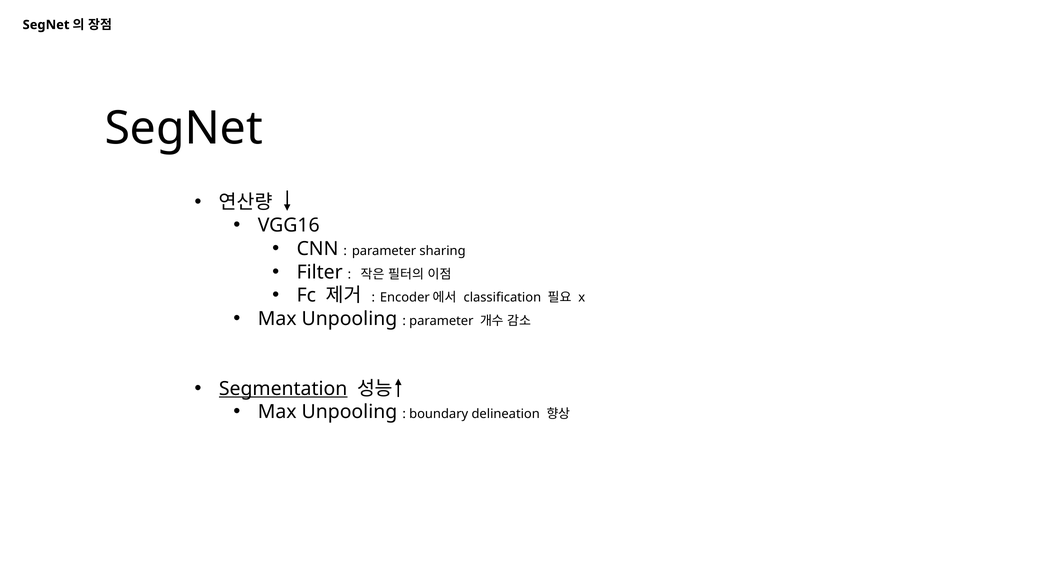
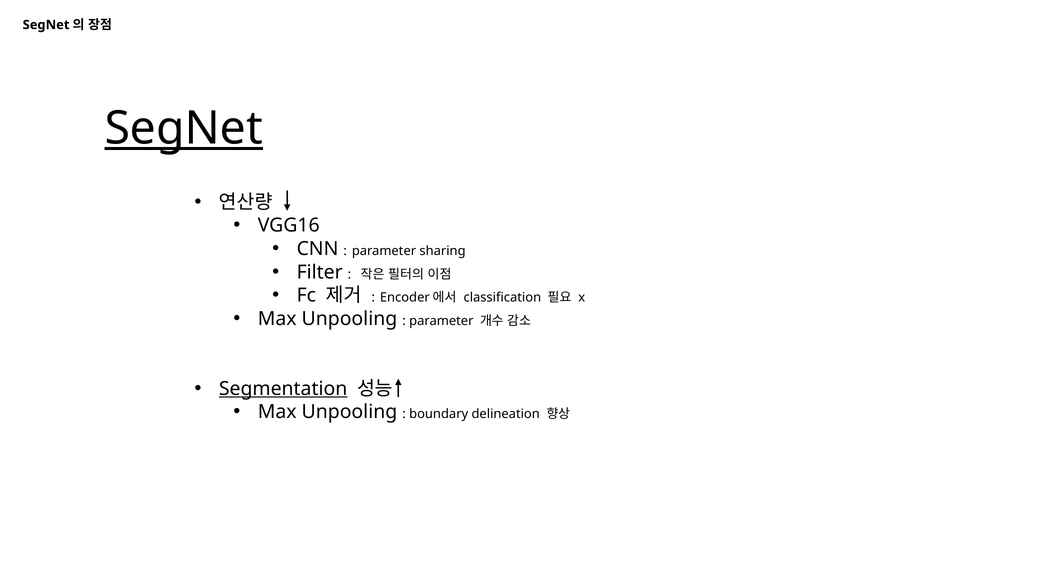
SegNet underline: none -> present (184, 128)
